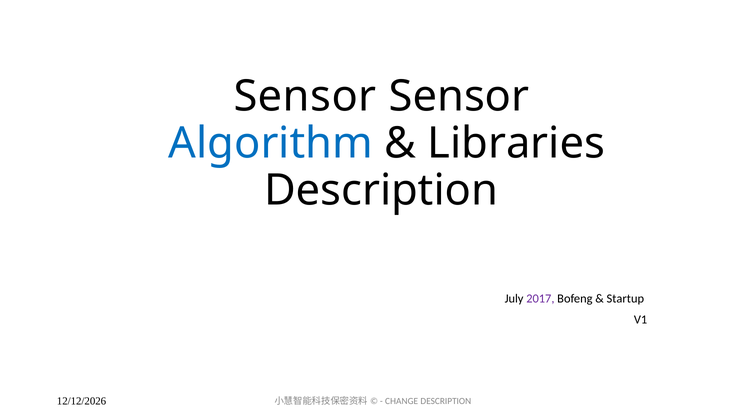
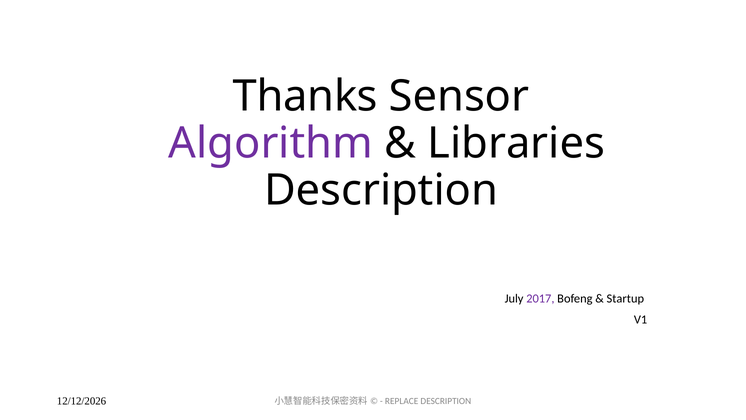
Sensor: Sensor -> Thanks (305, 96)
Algorithm colour: blue -> purple (271, 143)
CHANGE: CHANGE -> REPLACE (402, 401)
